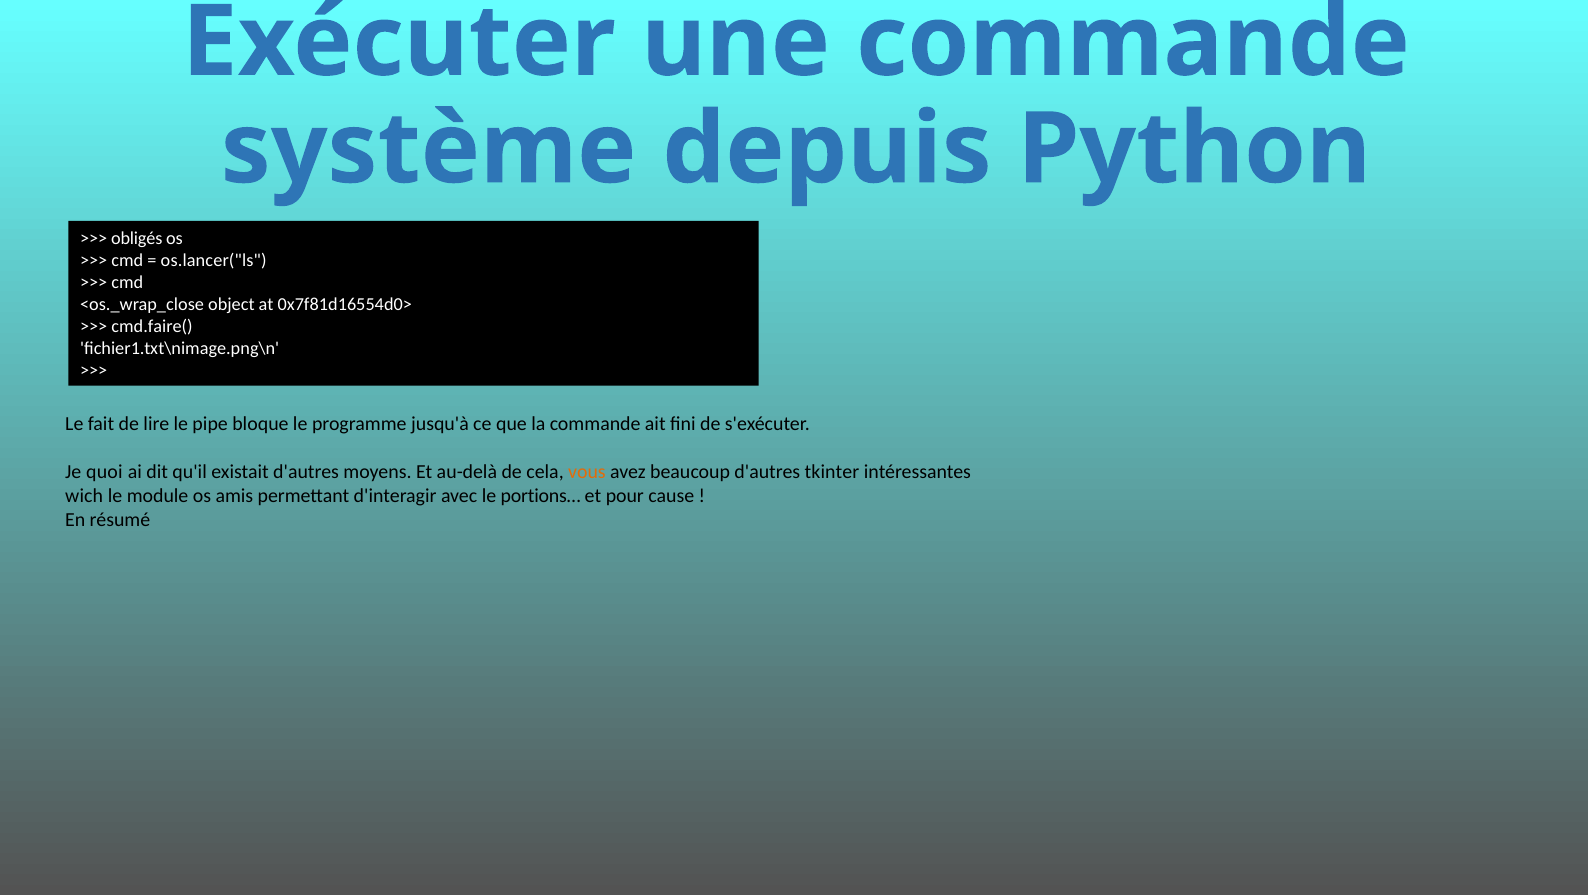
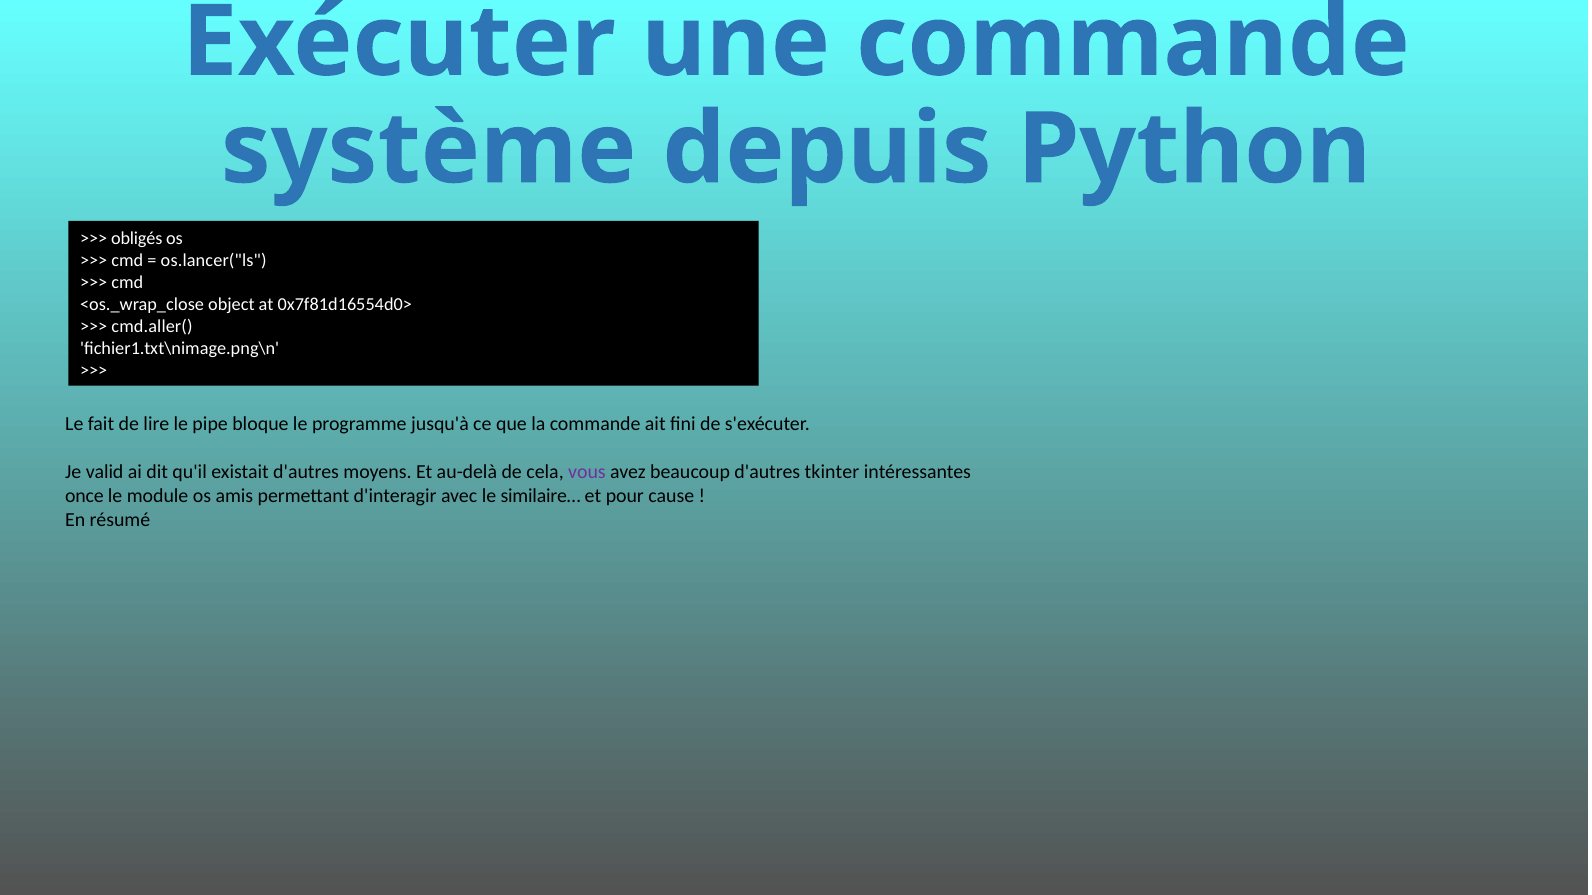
cmd.faire(: cmd.faire( -> cmd.aller( (152, 327)
quoi: quoi -> valid (105, 472)
vous colour: orange -> purple (587, 472)
wich: wich -> once (84, 496)
portions…: portions… -> similaire… (541, 496)
